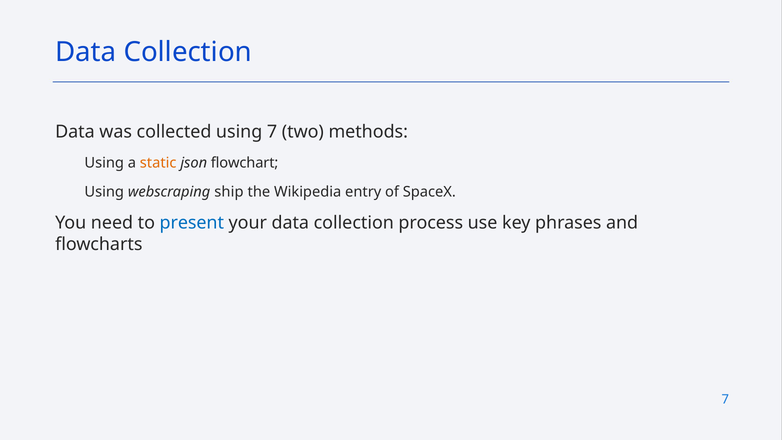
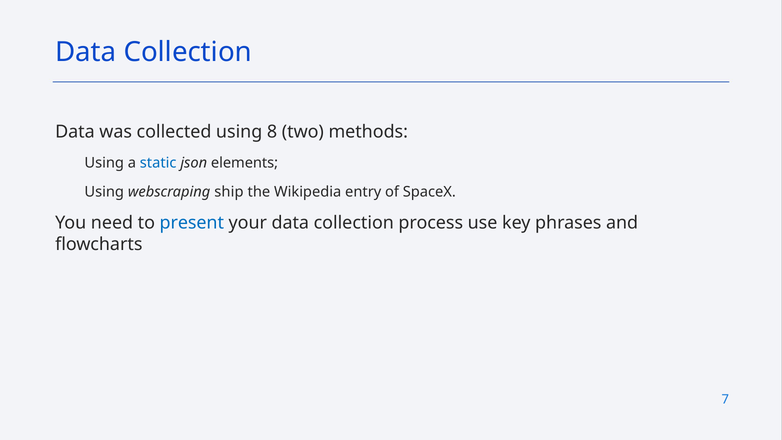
using 7: 7 -> 8 (272, 132)
static colour: orange -> blue (158, 163)
flowchart: flowchart -> elements (245, 163)
